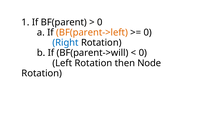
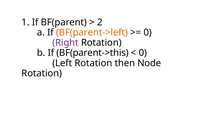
0: 0 -> 2 (100, 22)
Right colour: blue -> purple (65, 43)
BF(parent->will: BF(parent->will -> BF(parent->this (93, 53)
